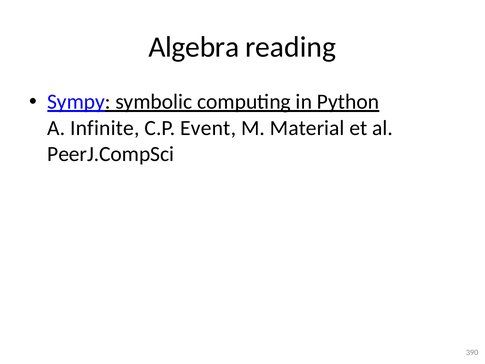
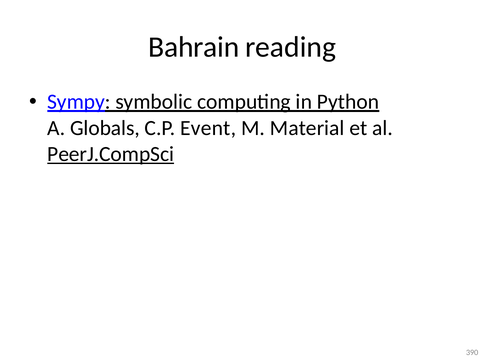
Algebra: Algebra -> Bahrain (194, 47)
Infinite: Infinite -> Globals (105, 128)
PeerJ.CompSci underline: none -> present (111, 154)
